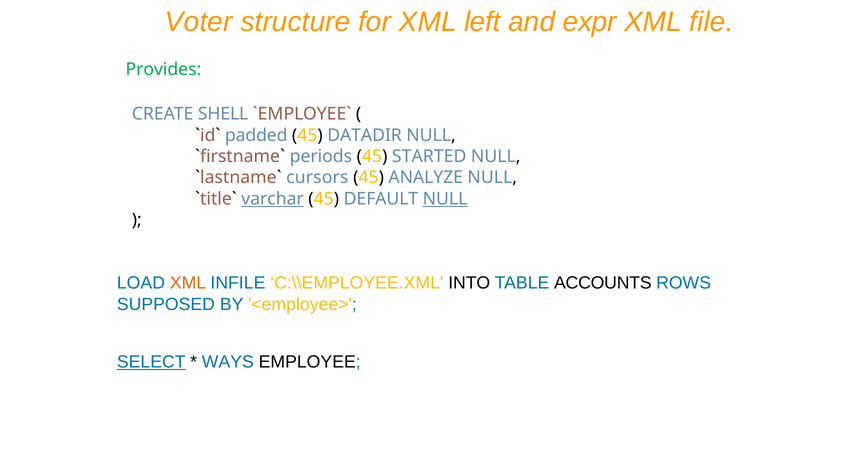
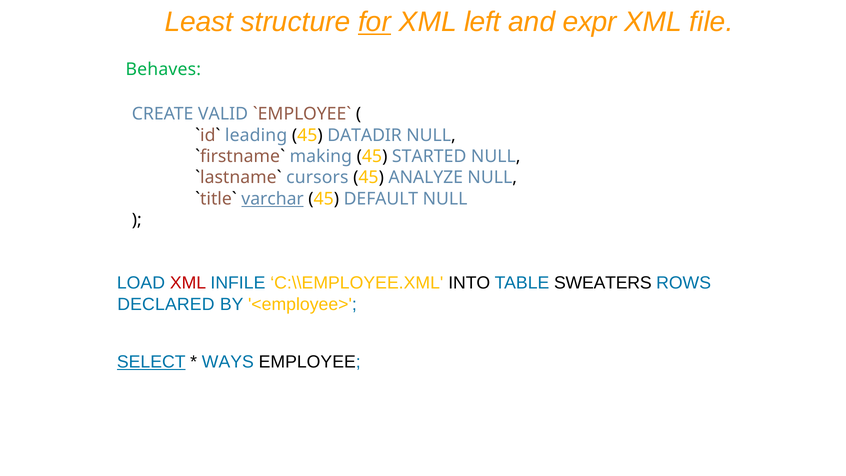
Voter: Voter -> Least (199, 22)
for underline: none -> present (375, 22)
Provides: Provides -> Behaves (163, 69)
SHELL: SHELL -> VALID (223, 114)
padded: padded -> leading (256, 135)
periods: periods -> making (321, 156)
NULL underline: present -> none (445, 199)
XML colour: orange -> red (188, 283)
ACCOUNTS: ACCOUNTS -> SWEATERS (603, 283)
SUPPOSED: SUPPOSED -> DECLARED (166, 304)
